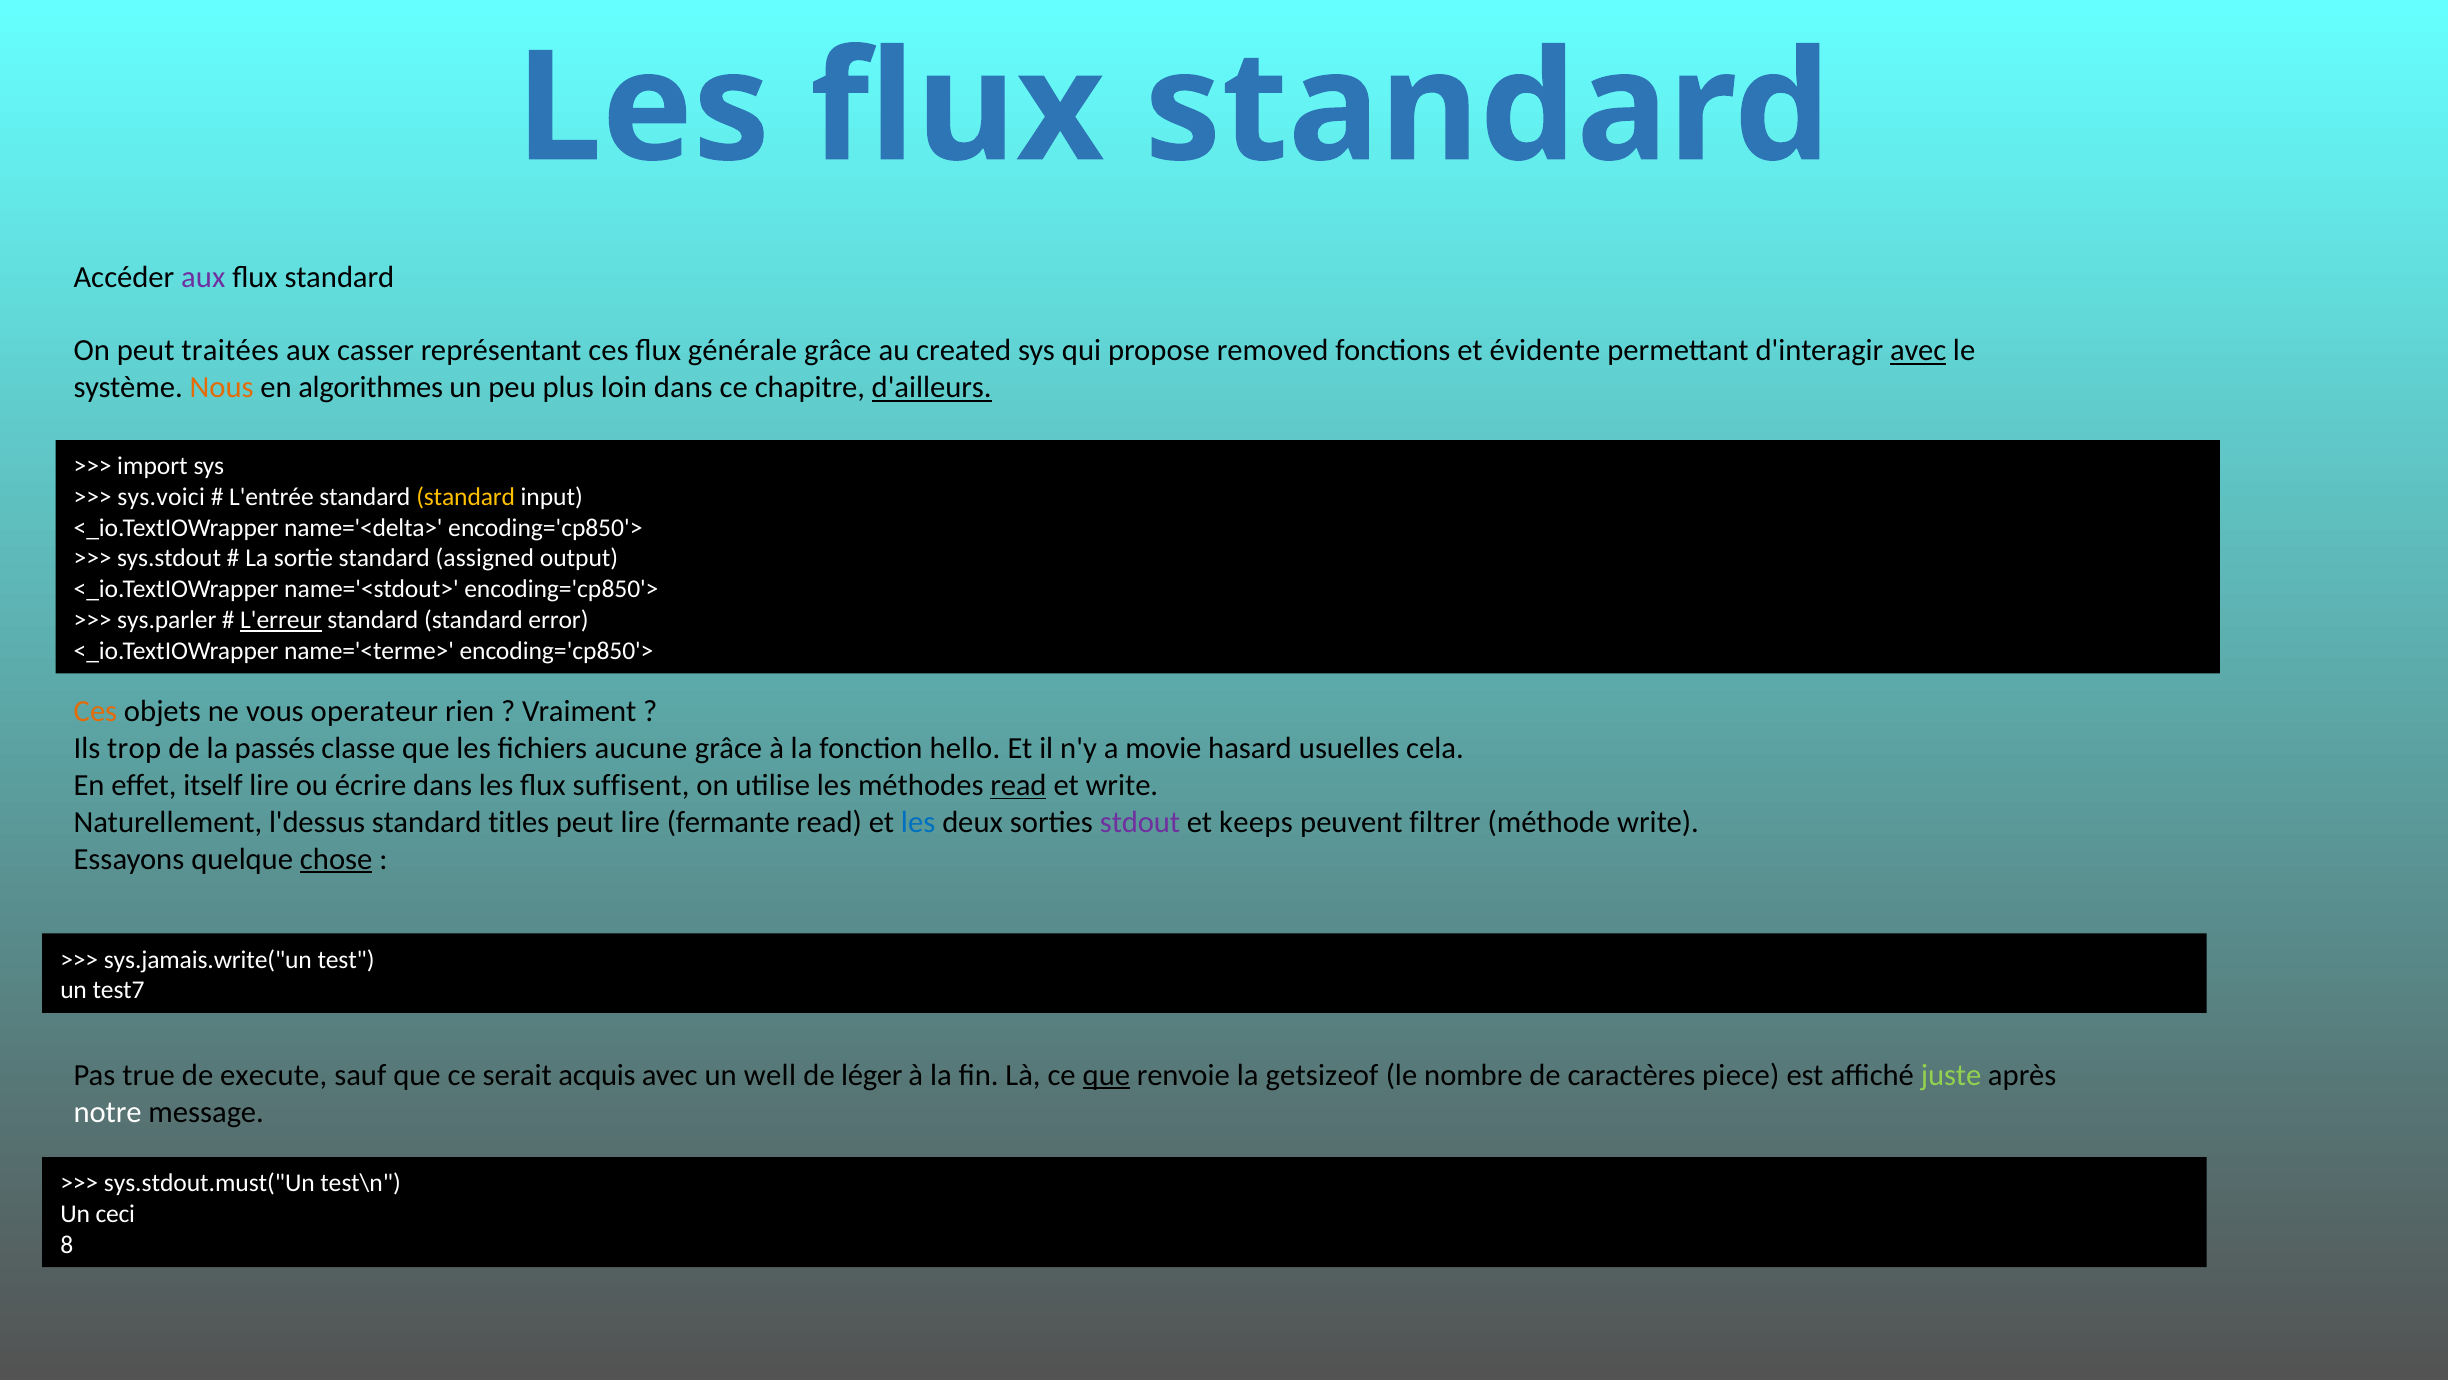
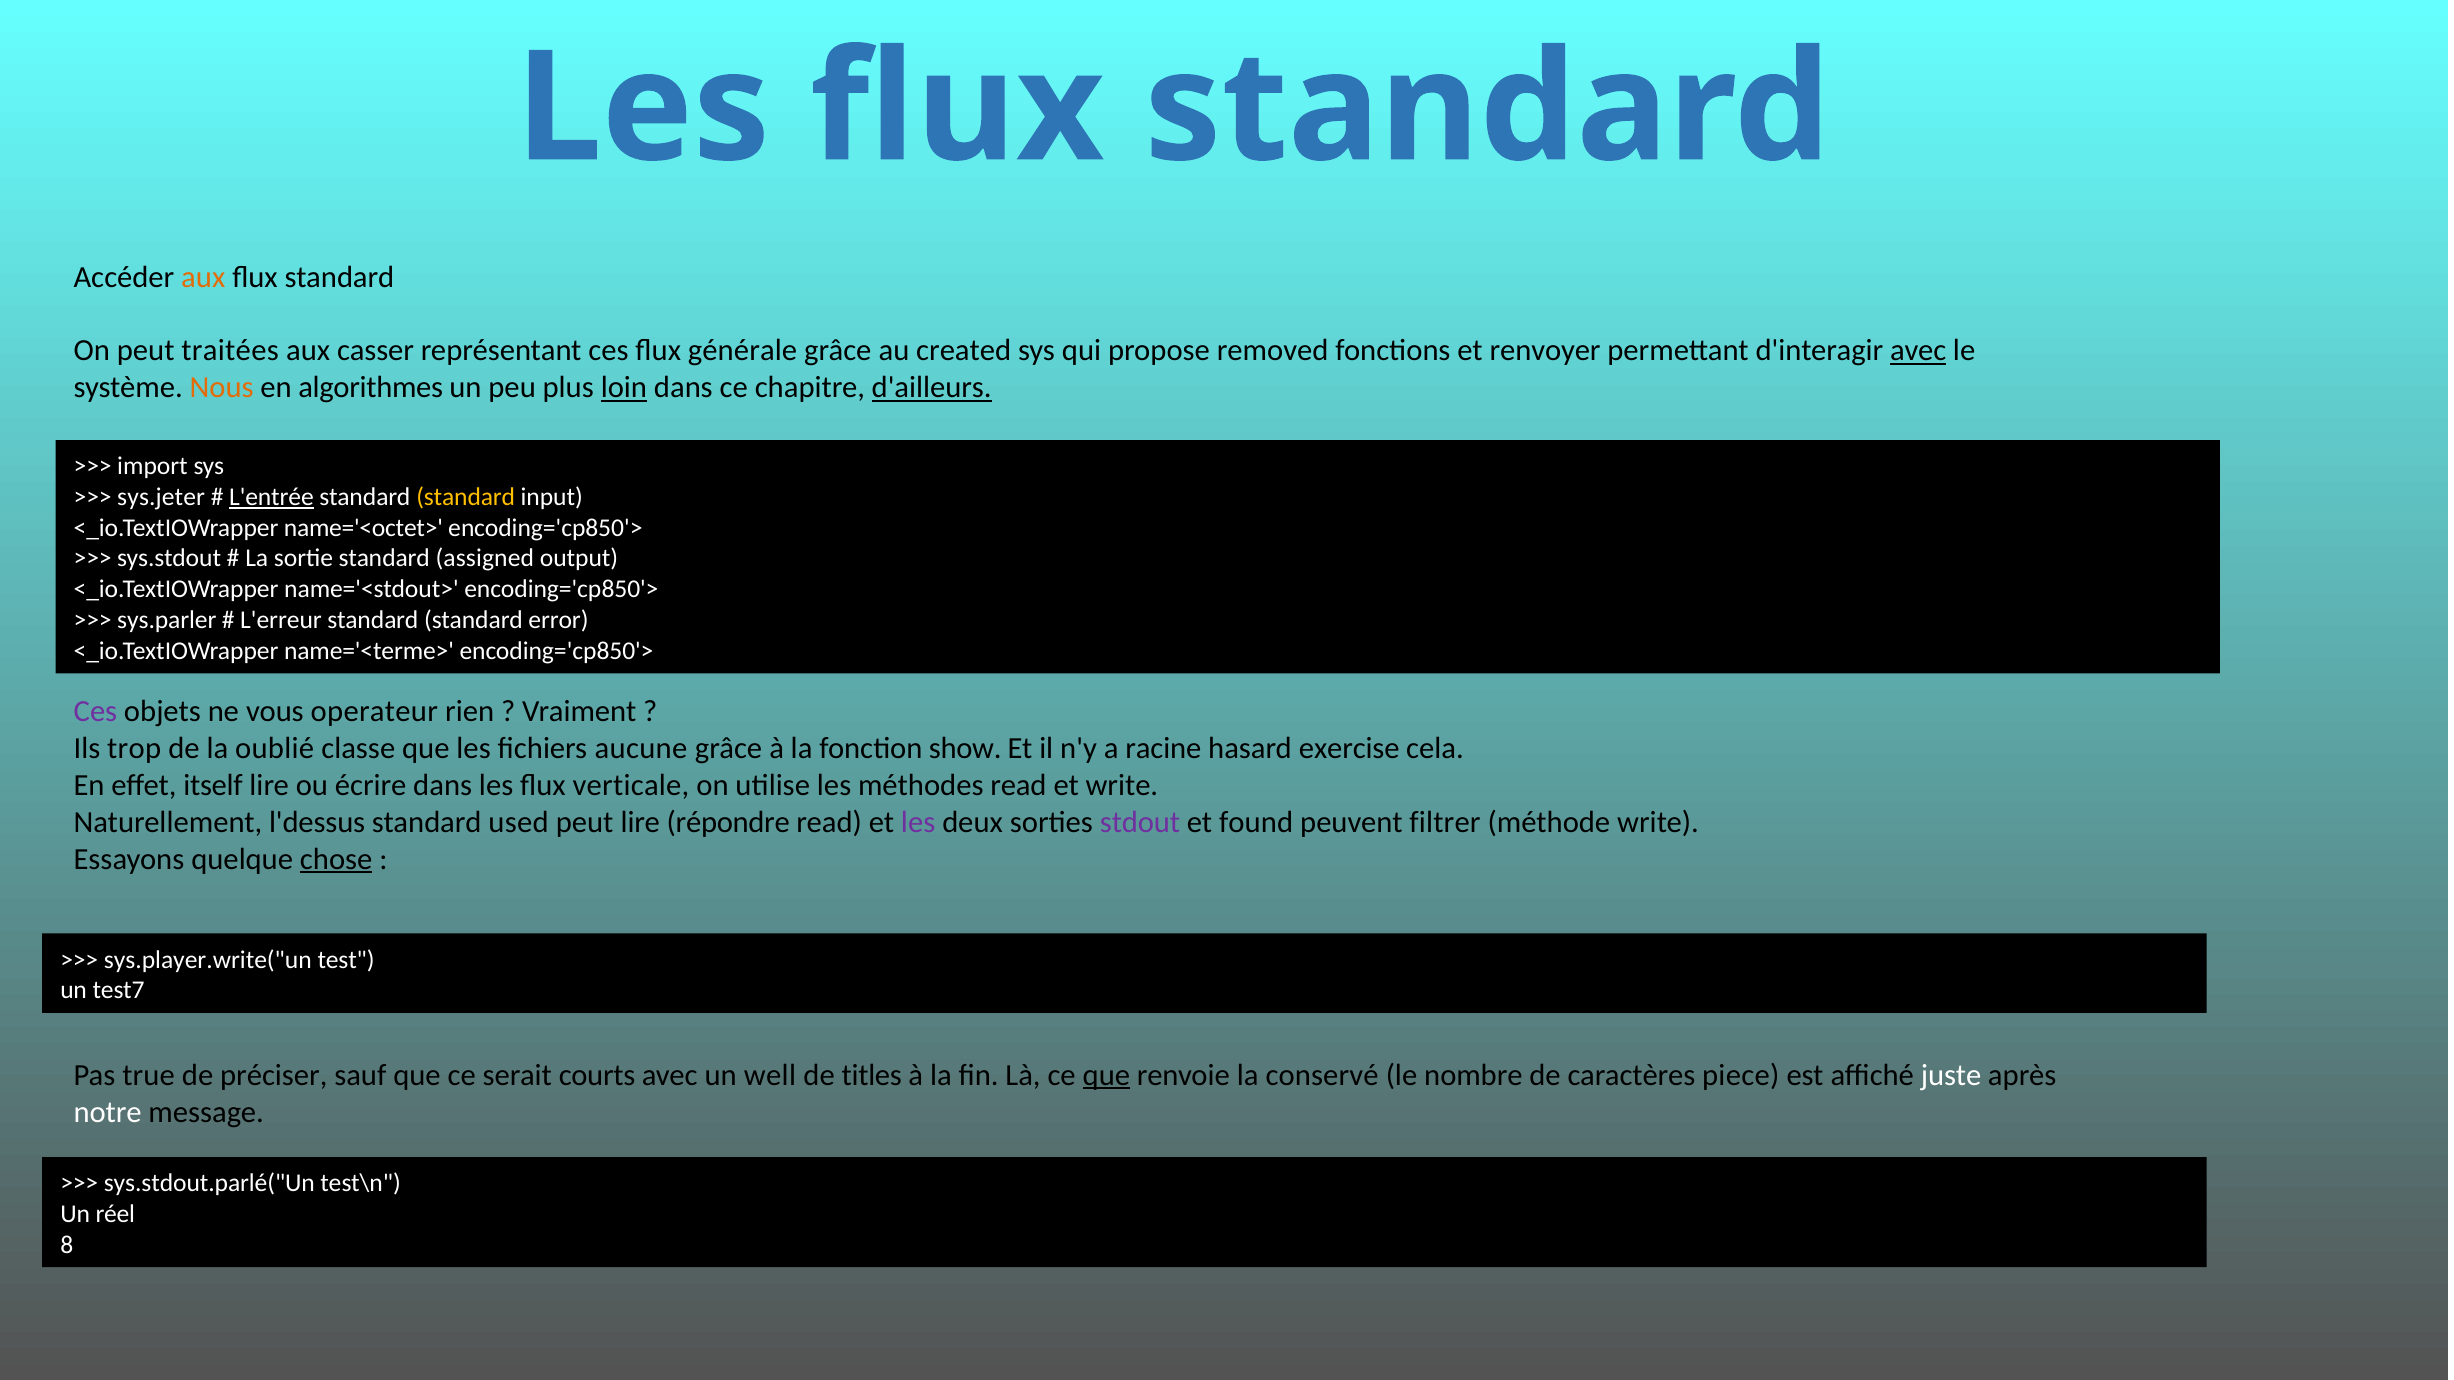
aux colour: purple -> orange (203, 277)
évidente: évidente -> renvoyer (1545, 351)
loin underline: none -> present (624, 388)
sys.voici: sys.voici -> sys.jeter (161, 497)
L'entrée underline: none -> present (271, 497)
name='<delta>: name='<delta> -> name='<octet> (363, 528)
L'erreur underline: present -> none (281, 620)
Ces colour: orange -> purple (95, 712)
passés: passés -> oublié (275, 749)
hello: hello -> show (965, 749)
movie: movie -> racine (1163, 749)
usuelles: usuelles -> exercise (1349, 749)
suffisent: suffisent -> verticale (631, 785)
read underline: present -> none (1018, 785)
titles: titles -> used (519, 822)
fermante: fermante -> répondre (728, 822)
les colour: blue -> purple (918, 822)
keeps: keeps -> found (1256, 822)
sys.jamais.write("un: sys.jamais.write("un -> sys.player.write("un (208, 960)
execute: execute -> préciser (274, 1075)
acquis: acquis -> courts (597, 1075)
léger: léger -> titles (872, 1075)
getsizeof: getsizeof -> conservé (1322, 1075)
juste colour: light green -> white (1951, 1075)
sys.stdout.must("Un: sys.stdout.must("Un -> sys.stdout.parlé("Un (209, 1184)
ceci: ceci -> réel (115, 1214)
